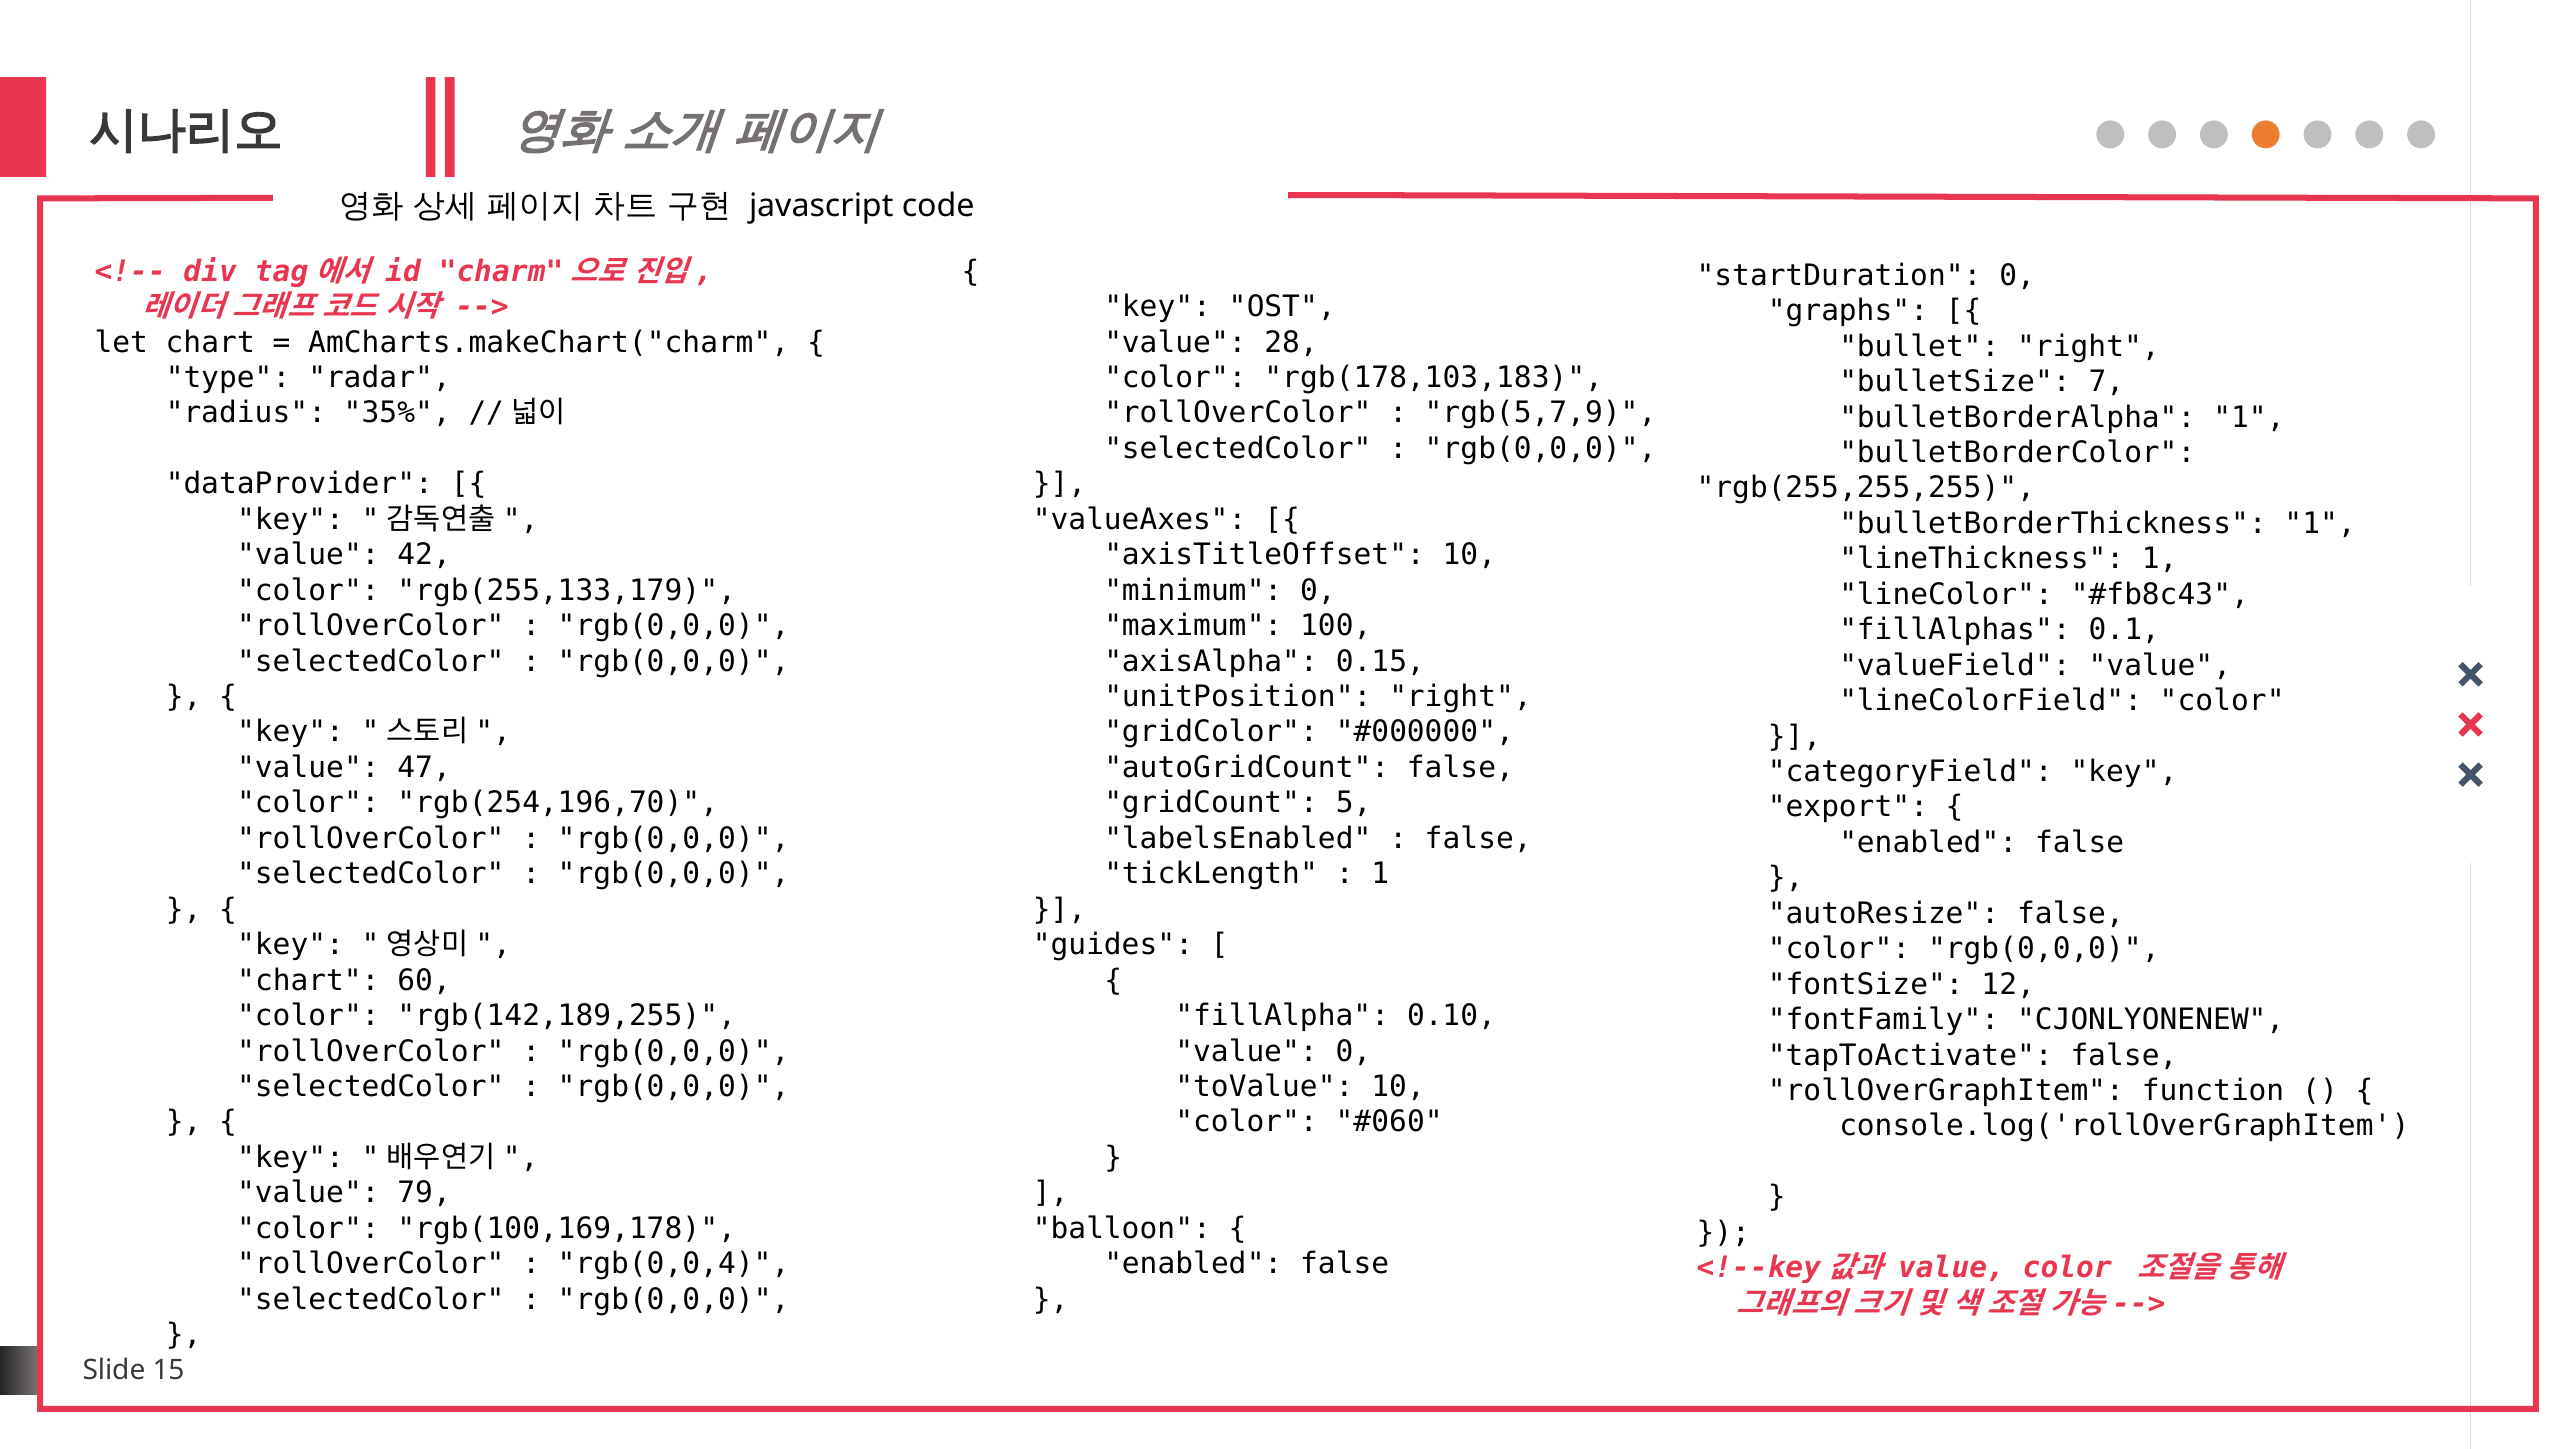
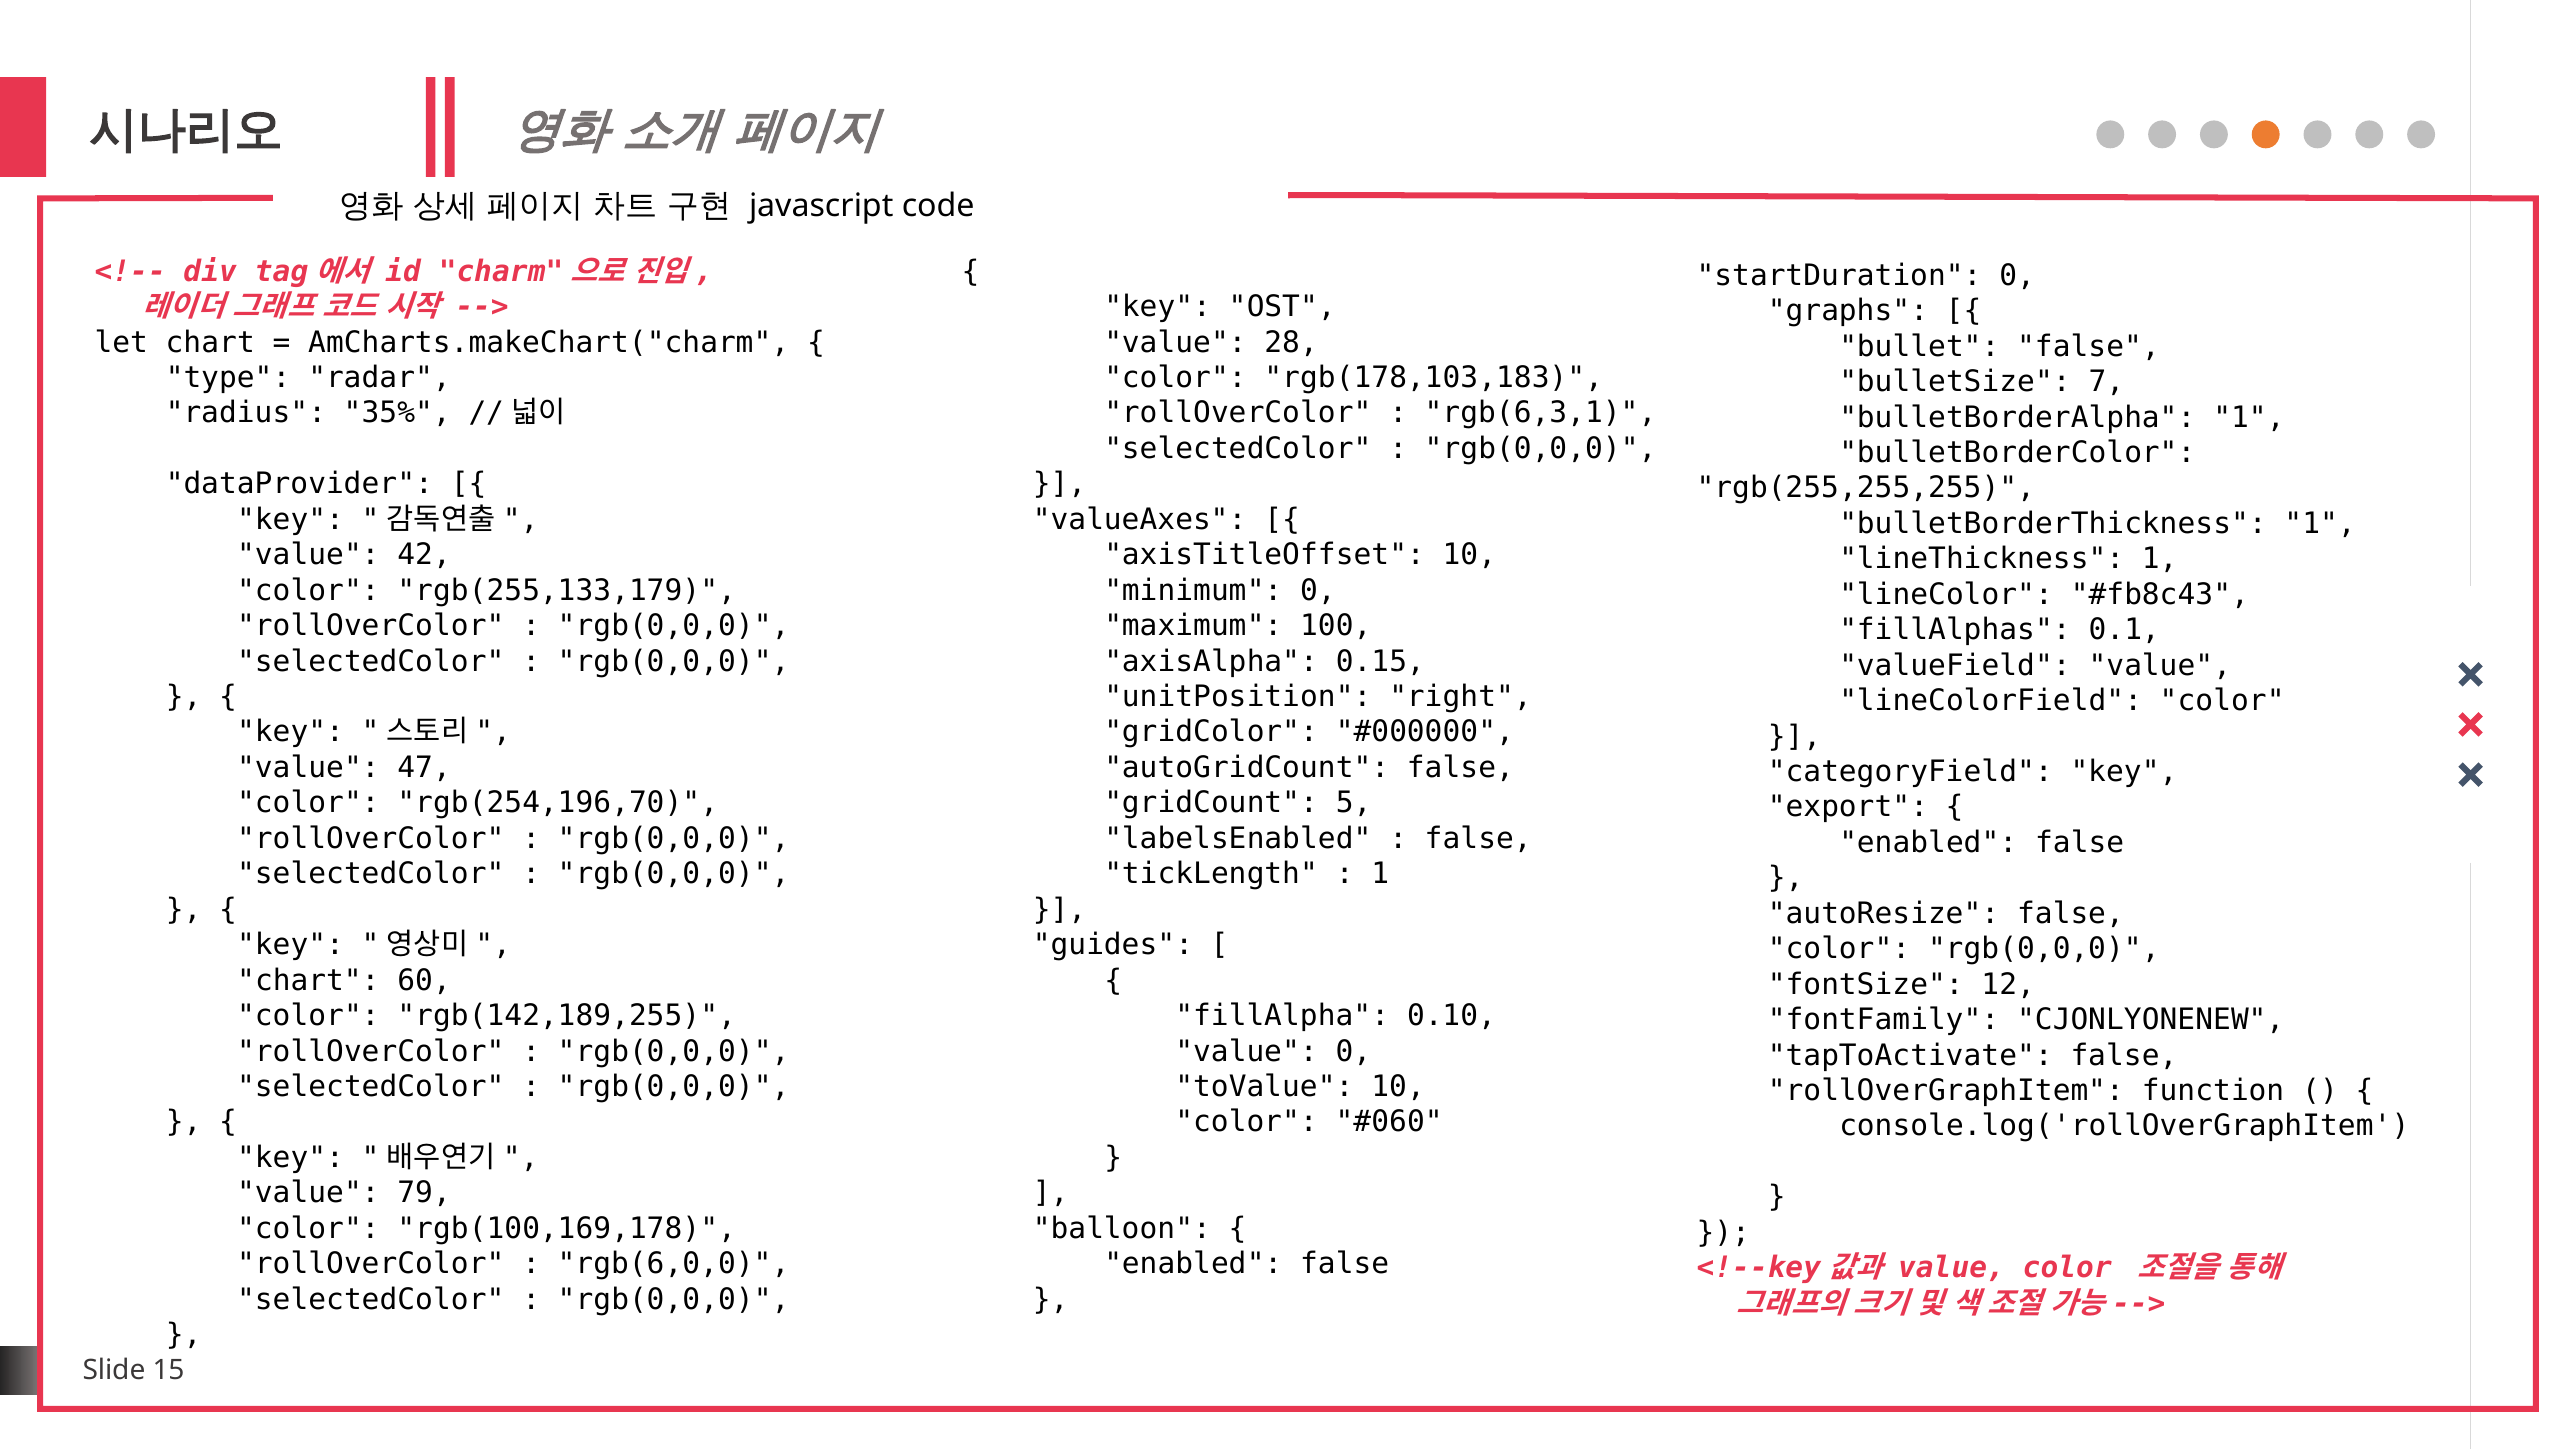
bullet right: right -> false (2088, 346)
rgb(5,7,9: rgb(5,7,9 -> rgb(6,3,1 (1540, 413)
rgb(0,0,4: rgb(0,0,4 -> rgb(6,0,0 (673, 1264)
